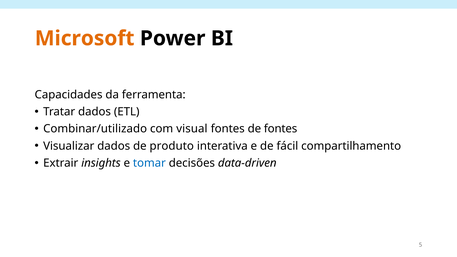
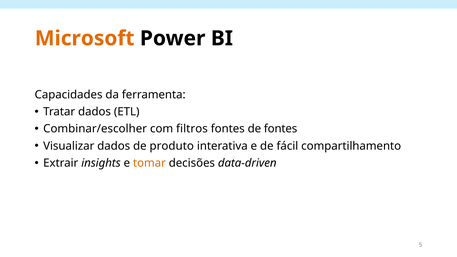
Combinar/utilizado: Combinar/utilizado -> Combinar/escolher (95, 129)
visual: visual -> filtros (192, 129)
tomar colour: blue -> orange (149, 163)
